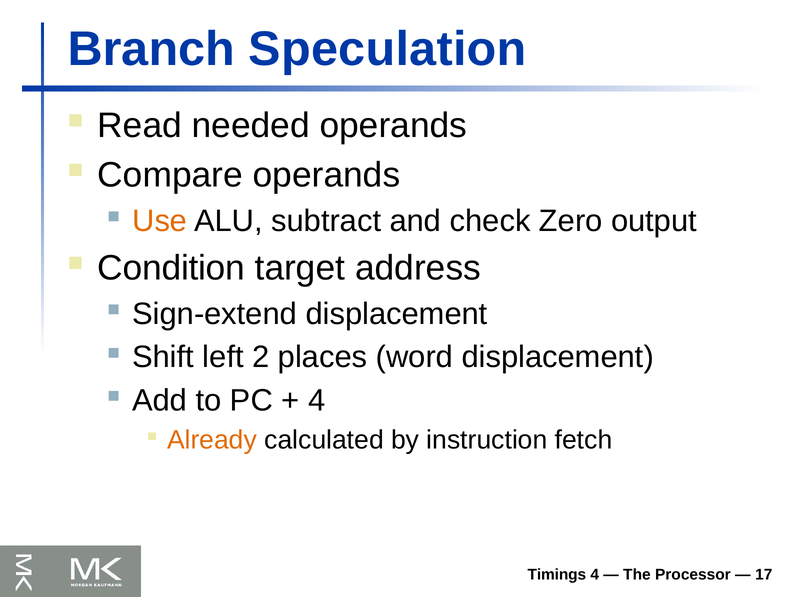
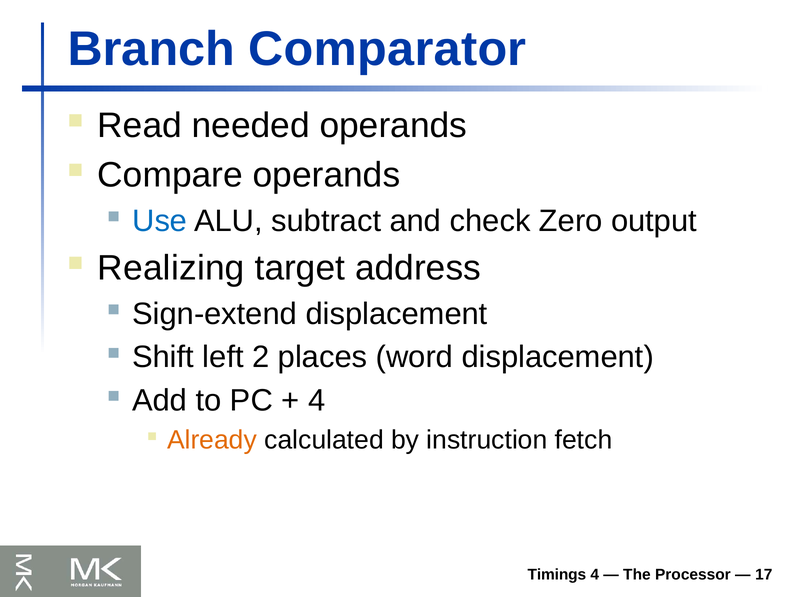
Speculation: Speculation -> Comparator (387, 49)
Use colour: orange -> blue (160, 221)
Condition: Condition -> Realizing (171, 268)
